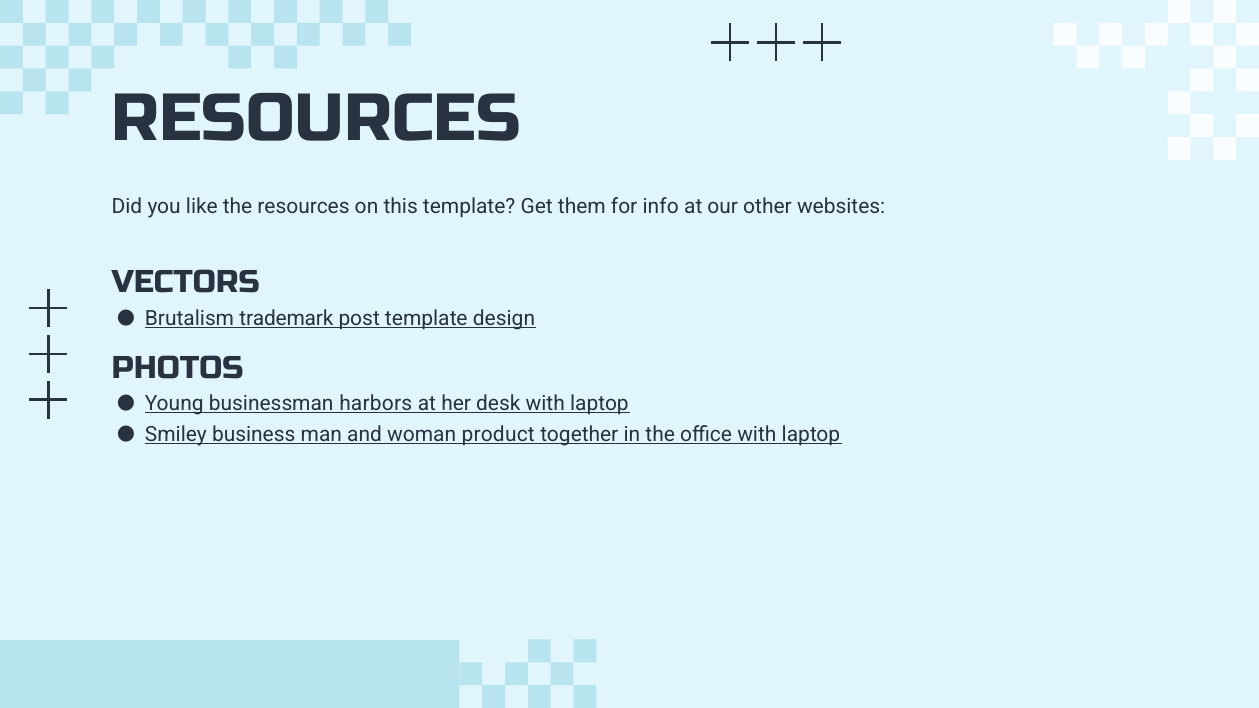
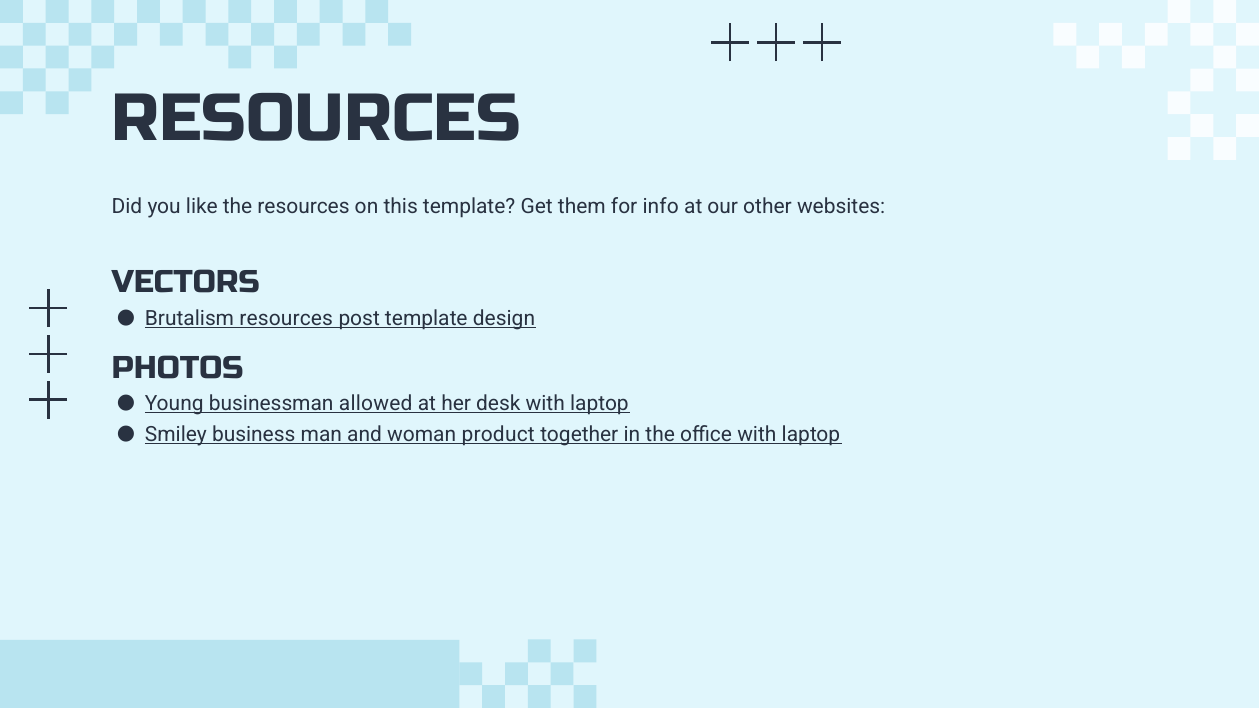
Brutalism trademark: trademark -> resources (286, 318)
harbors: harbors -> allowed (376, 404)
